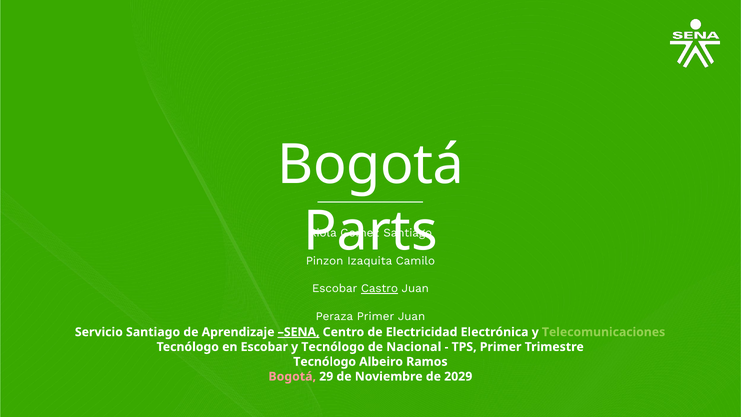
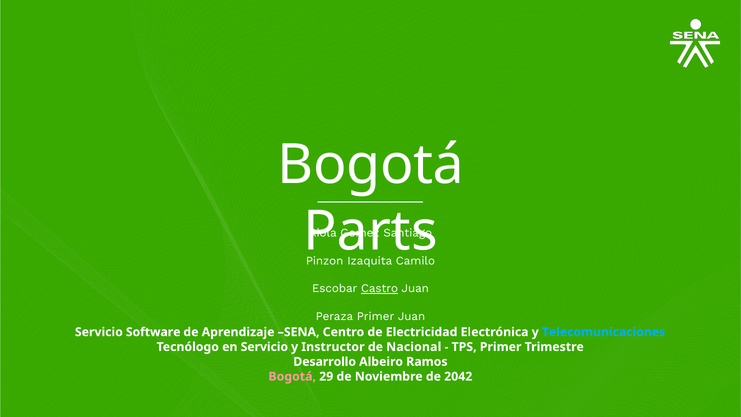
Servicio Santiago: Santiago -> Software (153, 332)
SENA underline: present -> none (299, 332)
Telecomunicaciones colour: light green -> light blue (604, 332)
en Escobar: Escobar -> Servicio (264, 347)
y Tecnólogo: Tecnólogo -> Instructor (333, 347)
Tecnólogo: Tecnólogo -> Desarrollo (325, 362)
2029: 2029 -> 2042 (458, 376)
